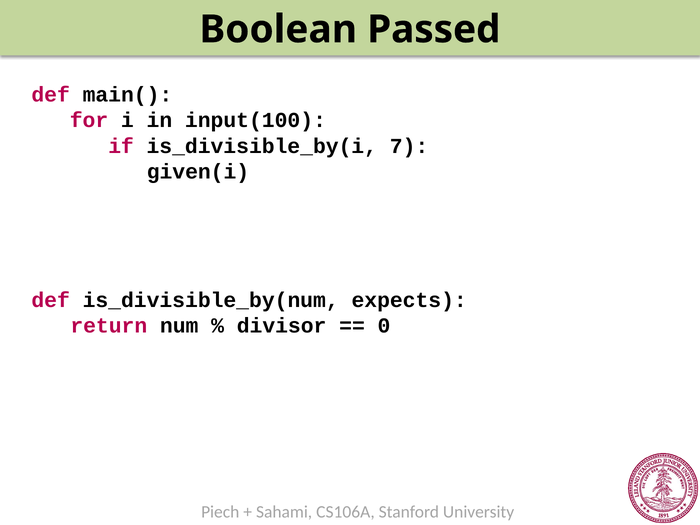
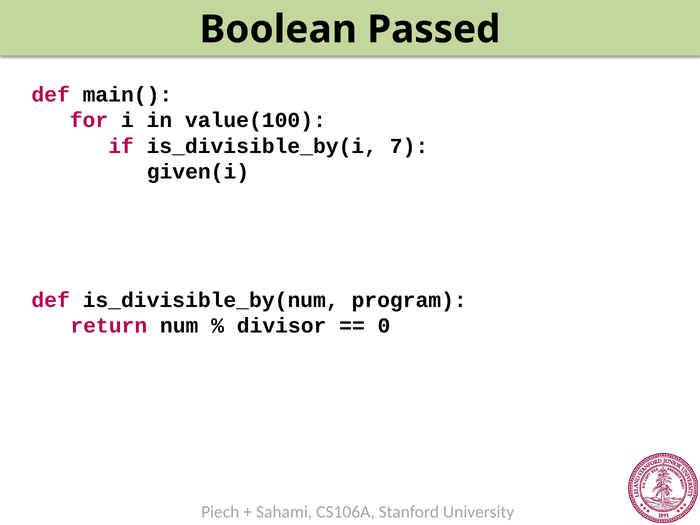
input(100: input(100 -> value(100 (255, 120)
expects: expects -> program (409, 300)
